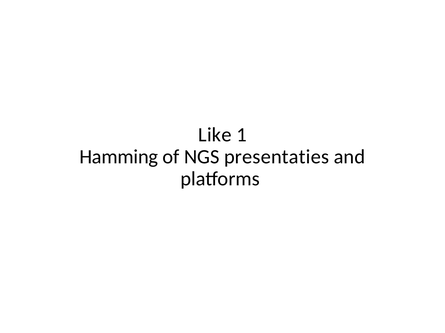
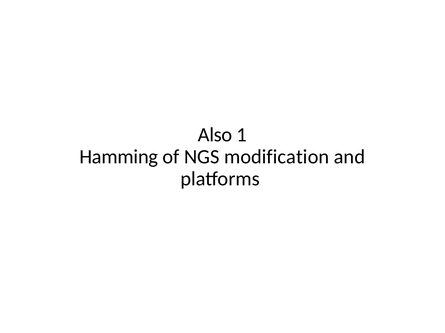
Like: Like -> Also (215, 135)
presentaties: presentaties -> modification (277, 157)
